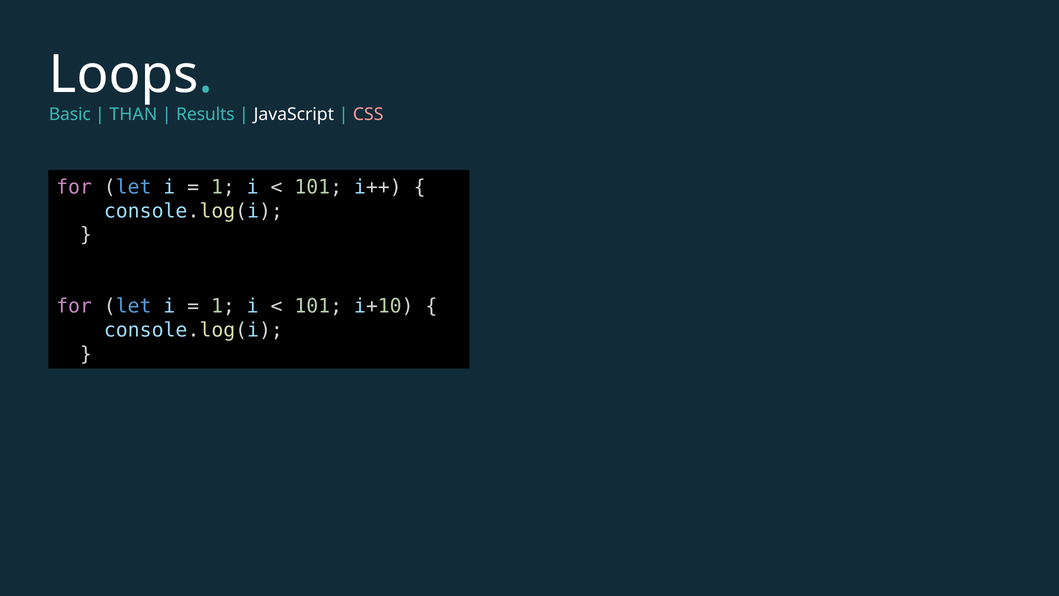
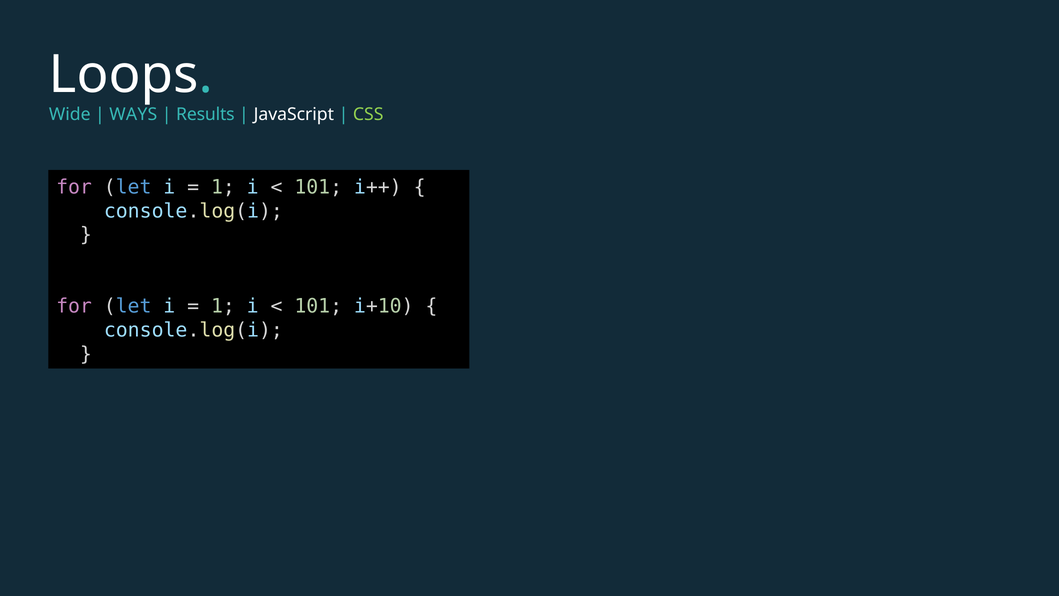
Basic: Basic -> Wide (70, 114)
THAN: THAN -> WAYS (133, 114)
CSS colour: pink -> light green (368, 114)
